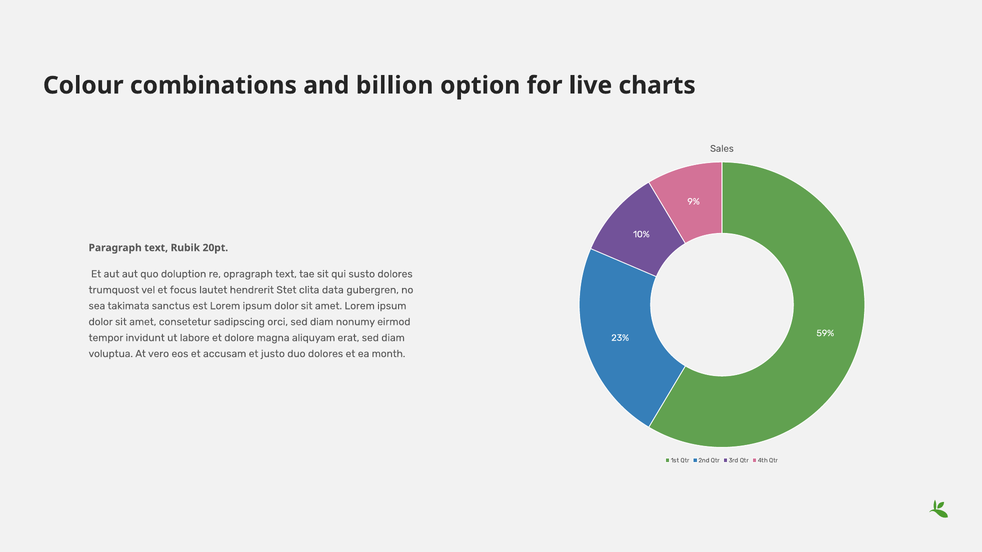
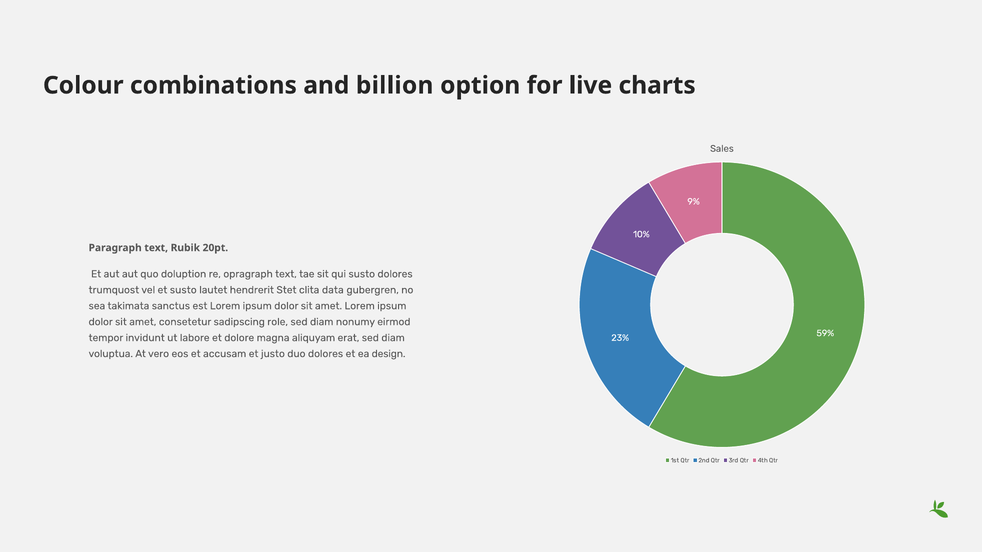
et focus: focus -> susto (183, 290)
orci: orci -> role (278, 322)
month: month -> design (389, 354)
